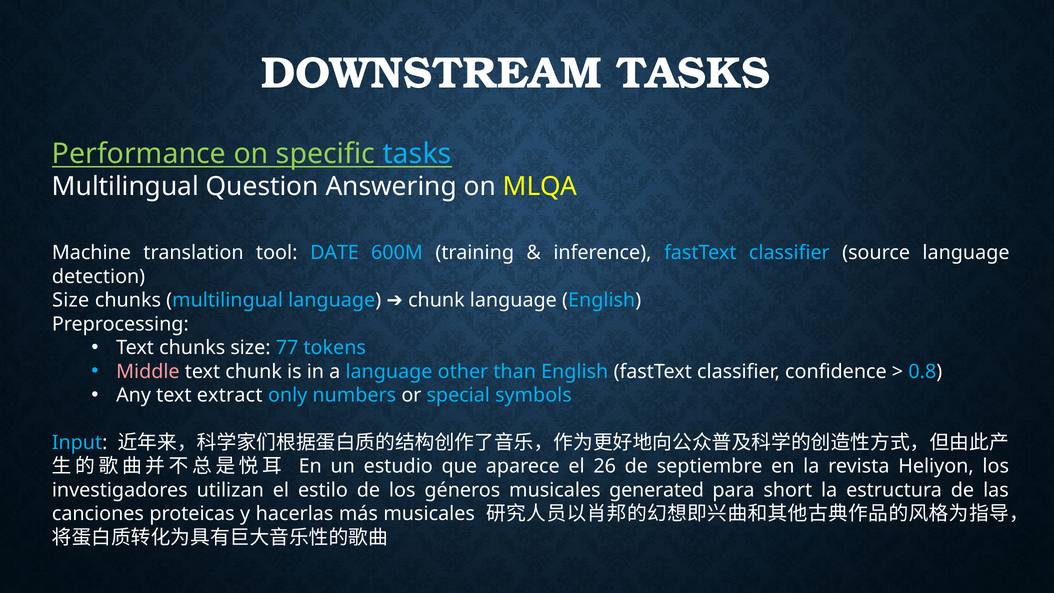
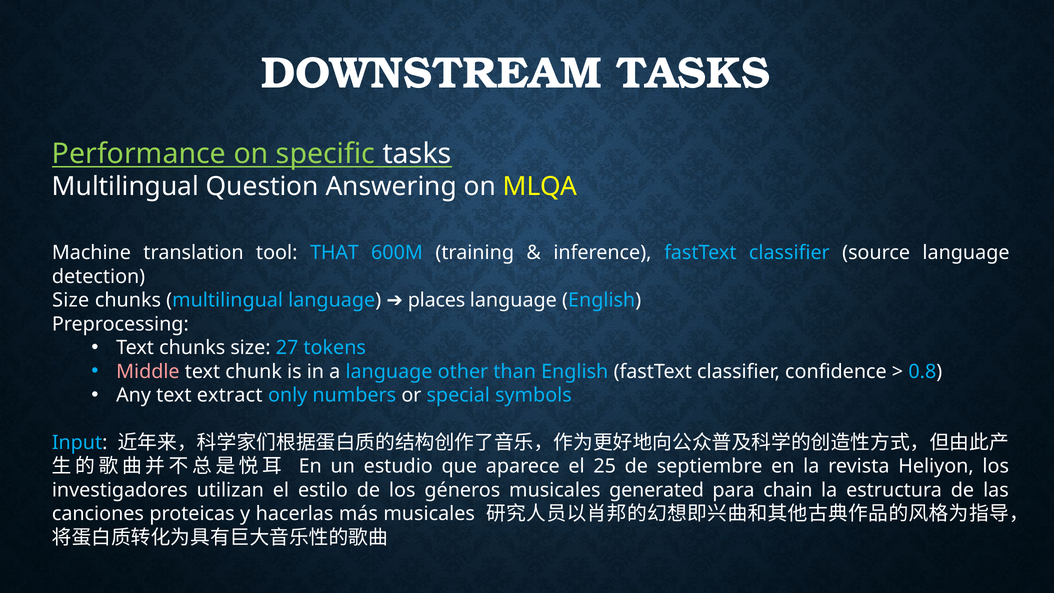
tasks colour: light blue -> white (417, 154)
DATE: DATE -> THAT (335, 253)
language chunk: chunk -> places (436, 300)
77: 77 -> 27 (287, 348)
26: 26 -> 25 (605, 466)
short: short -> chain (788, 490)
